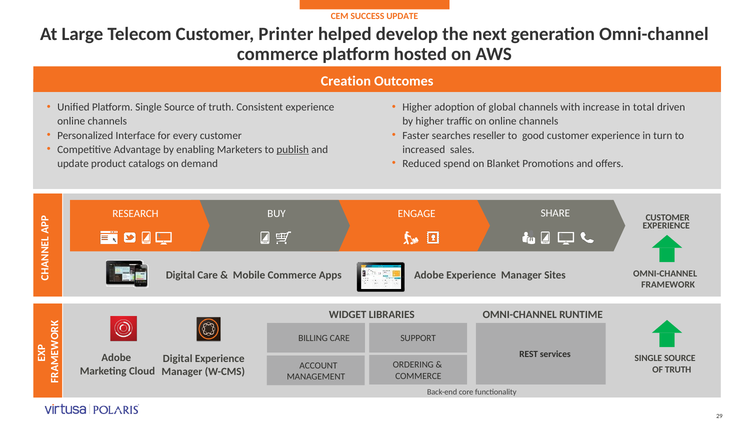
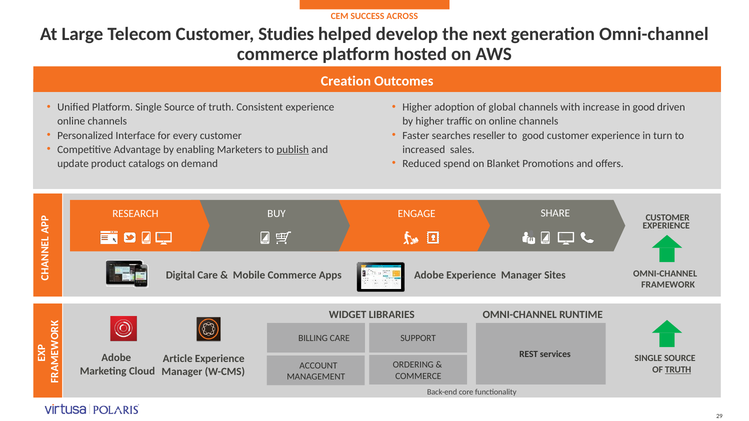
SUCCESS UPDATE: UPDATE -> ACROSS (402, 16)
Printer: Printer -> Studies (286, 34)
in total: total -> good (644, 107)
Digital: Digital -> Article (178, 359)
TRUTH underline: none -> present (678, 370)
